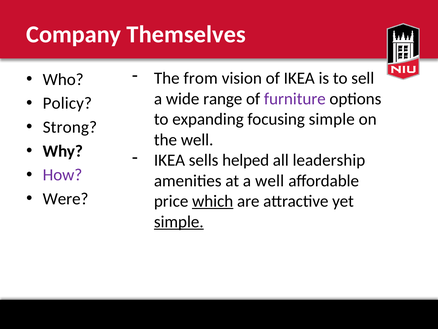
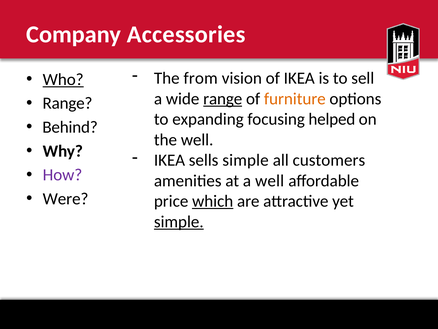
Themselves: Themselves -> Accessories (186, 35)
Who underline: none -> present (63, 79)
range underline: none -> present (223, 99)
furniture colour: purple -> orange (295, 99)
Policy: Policy -> Range (67, 103)
focusing simple: simple -> helped (332, 119)
Strong: Strong -> Behind (70, 127)
sells helped: helped -> simple (246, 160)
leadership: leadership -> customers (329, 160)
